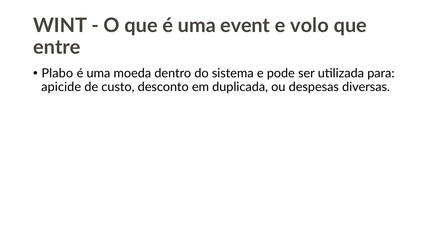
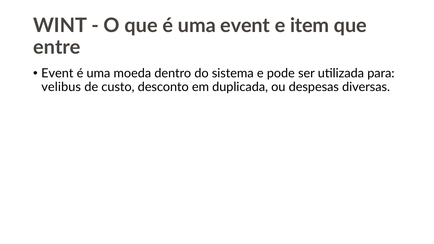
volo: volo -> item (310, 26)
Plabo: Plabo -> Event (57, 73)
apicide: apicide -> velibus (61, 87)
